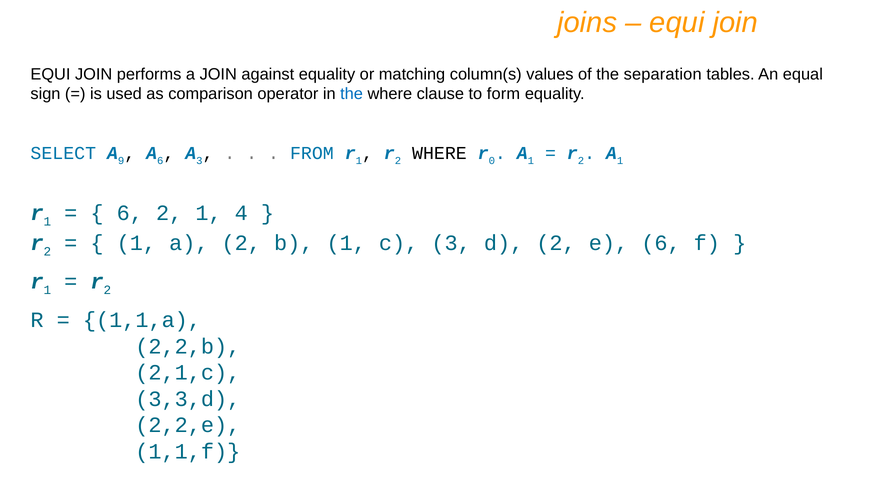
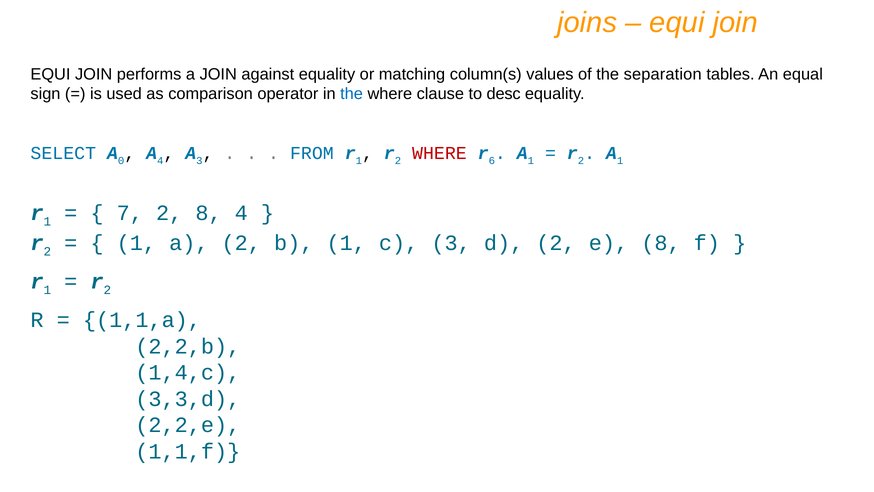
form: form -> desc (504, 94)
9: 9 -> 0 (121, 160)
A 6: 6 -> 4 (160, 160)
WHERE colour: black -> red (439, 153)
0: 0 -> 6 (492, 160)
6: 6 -> 7 (130, 213)
2 1: 1 -> 8 (209, 213)
e 6: 6 -> 8 (661, 243)
2,1,c: 2,1,c -> 1,4,c (188, 372)
